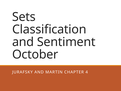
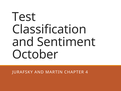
Sets: Sets -> Test (24, 17)
